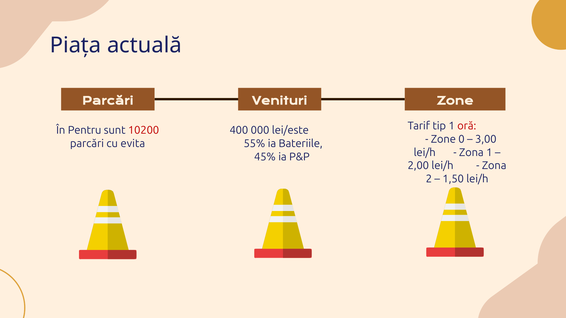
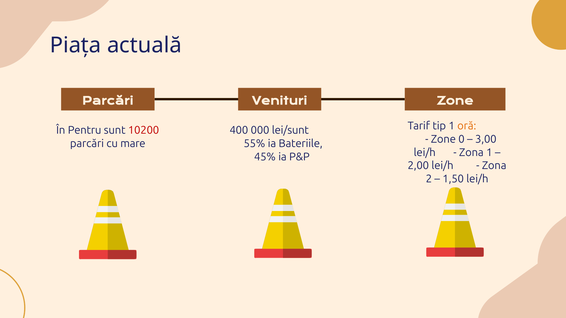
oră colour: red -> orange (467, 126)
lei/este: lei/este -> lei/sunt (290, 130)
evita: evita -> mare (133, 144)
